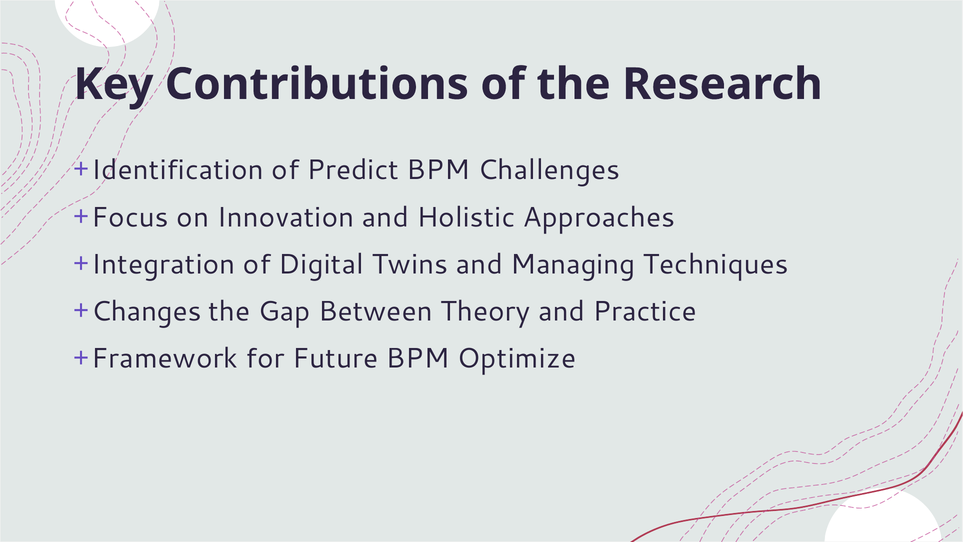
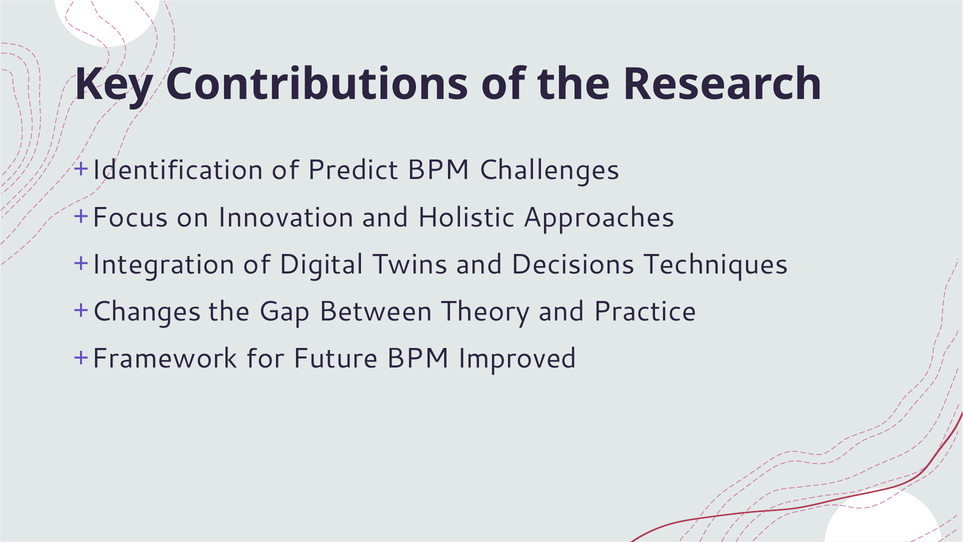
Managing: Managing -> Decisions (573, 264)
Optimize: Optimize -> Improved (517, 358)
